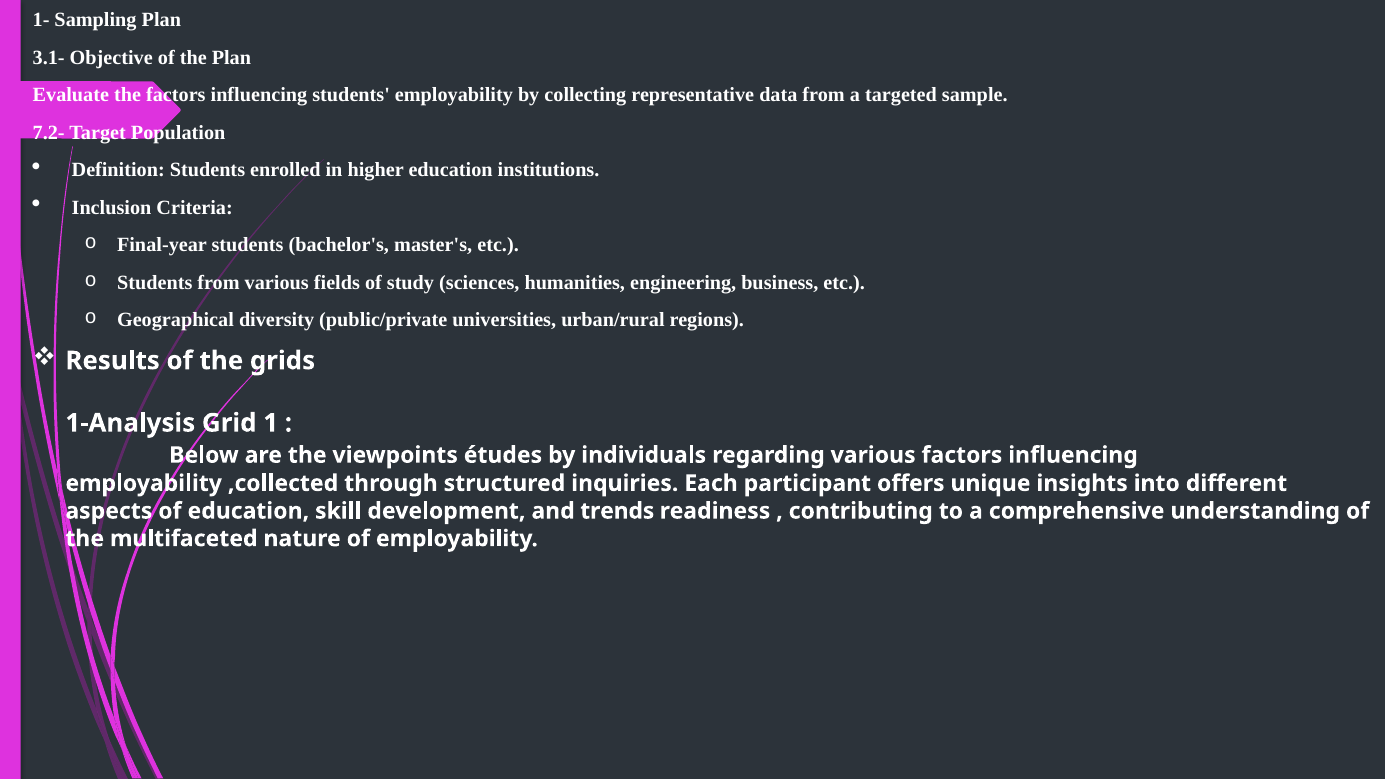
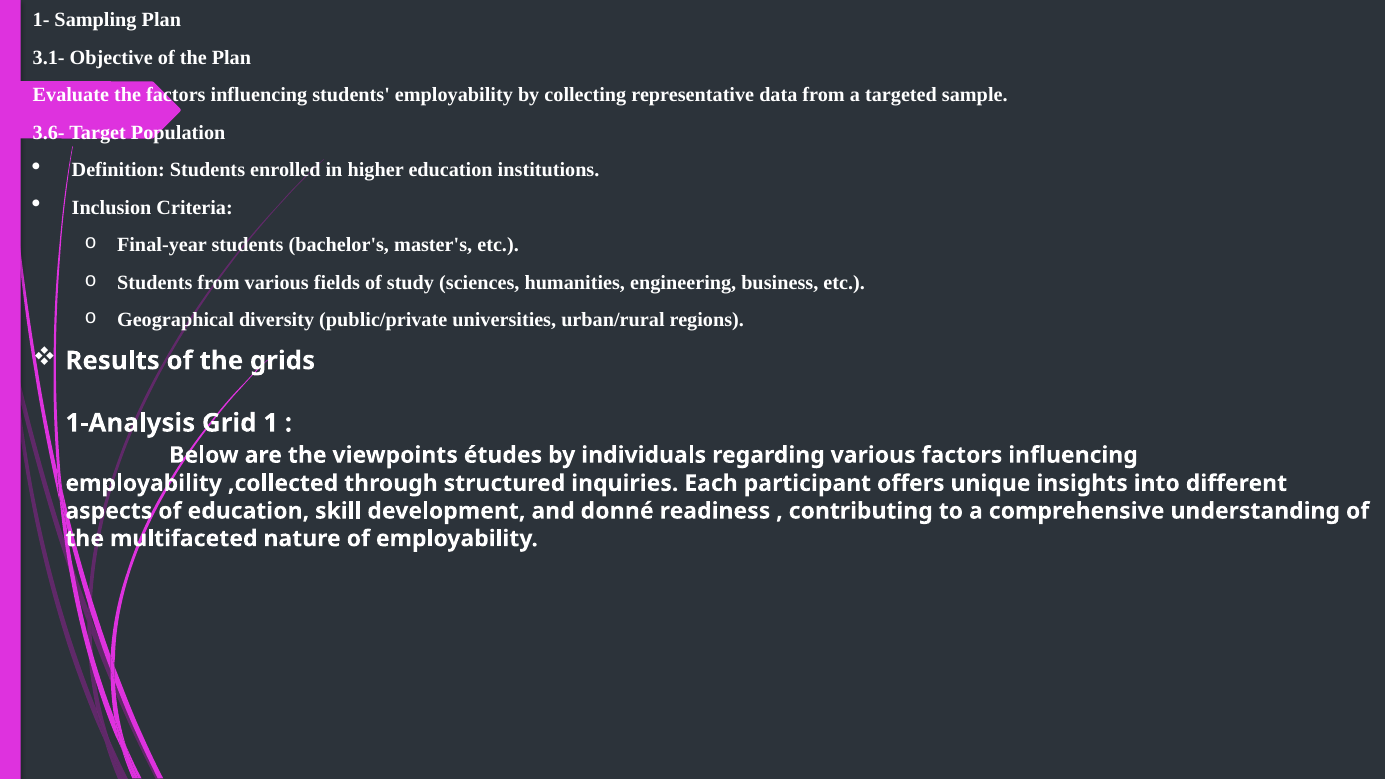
7.2-: 7.2- -> 3.6- (49, 133)
trends: trends -> donné (617, 511)
